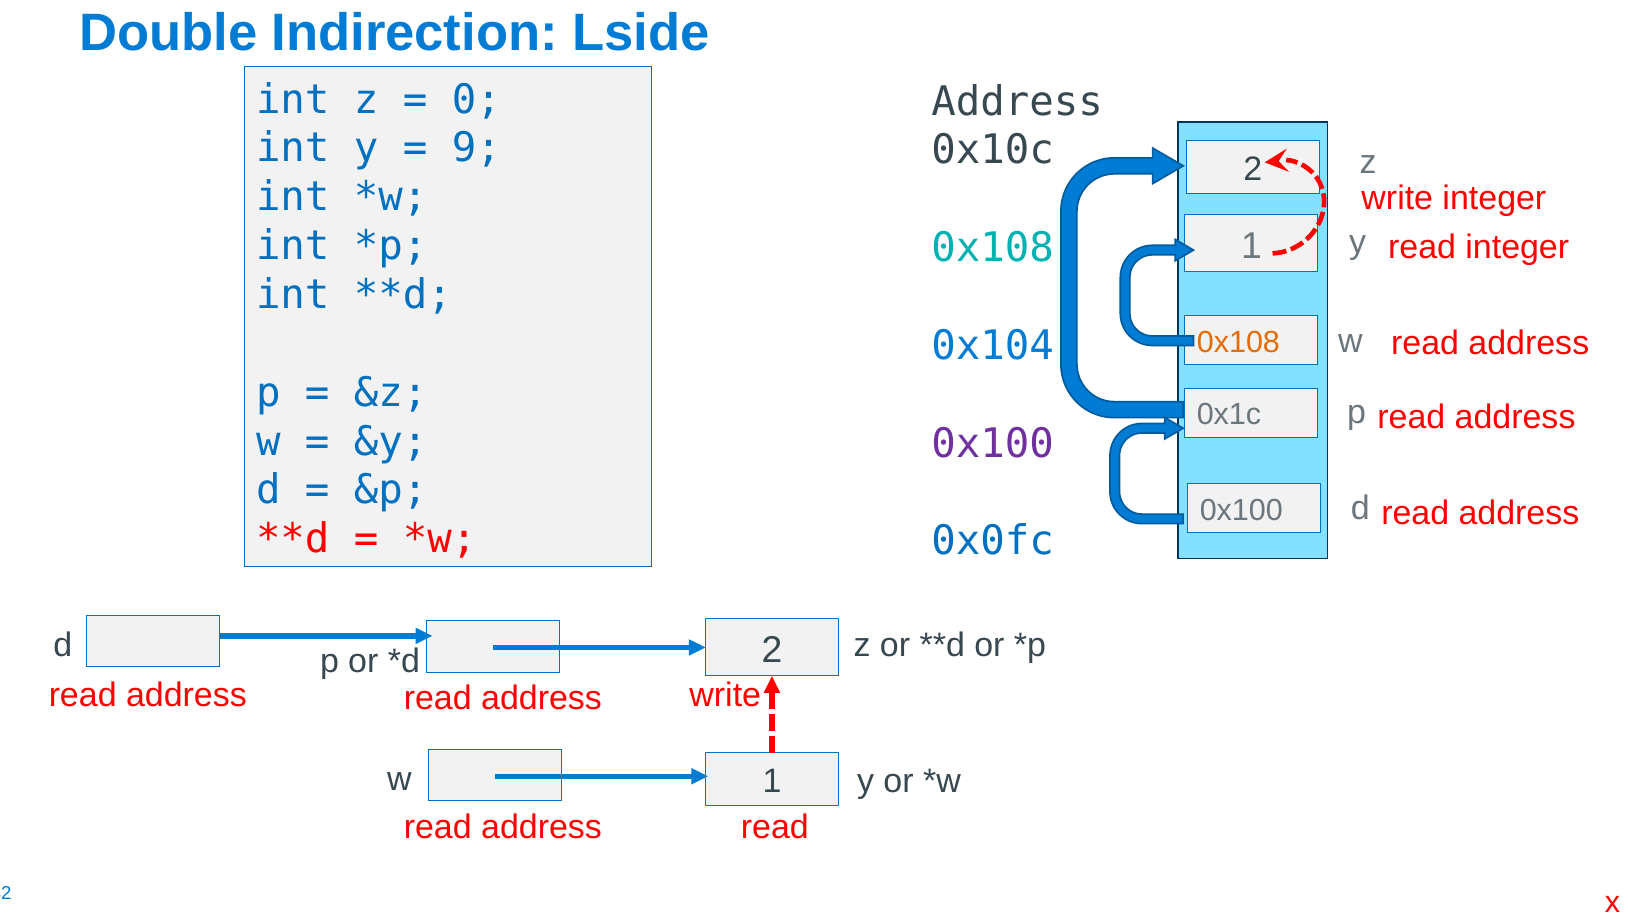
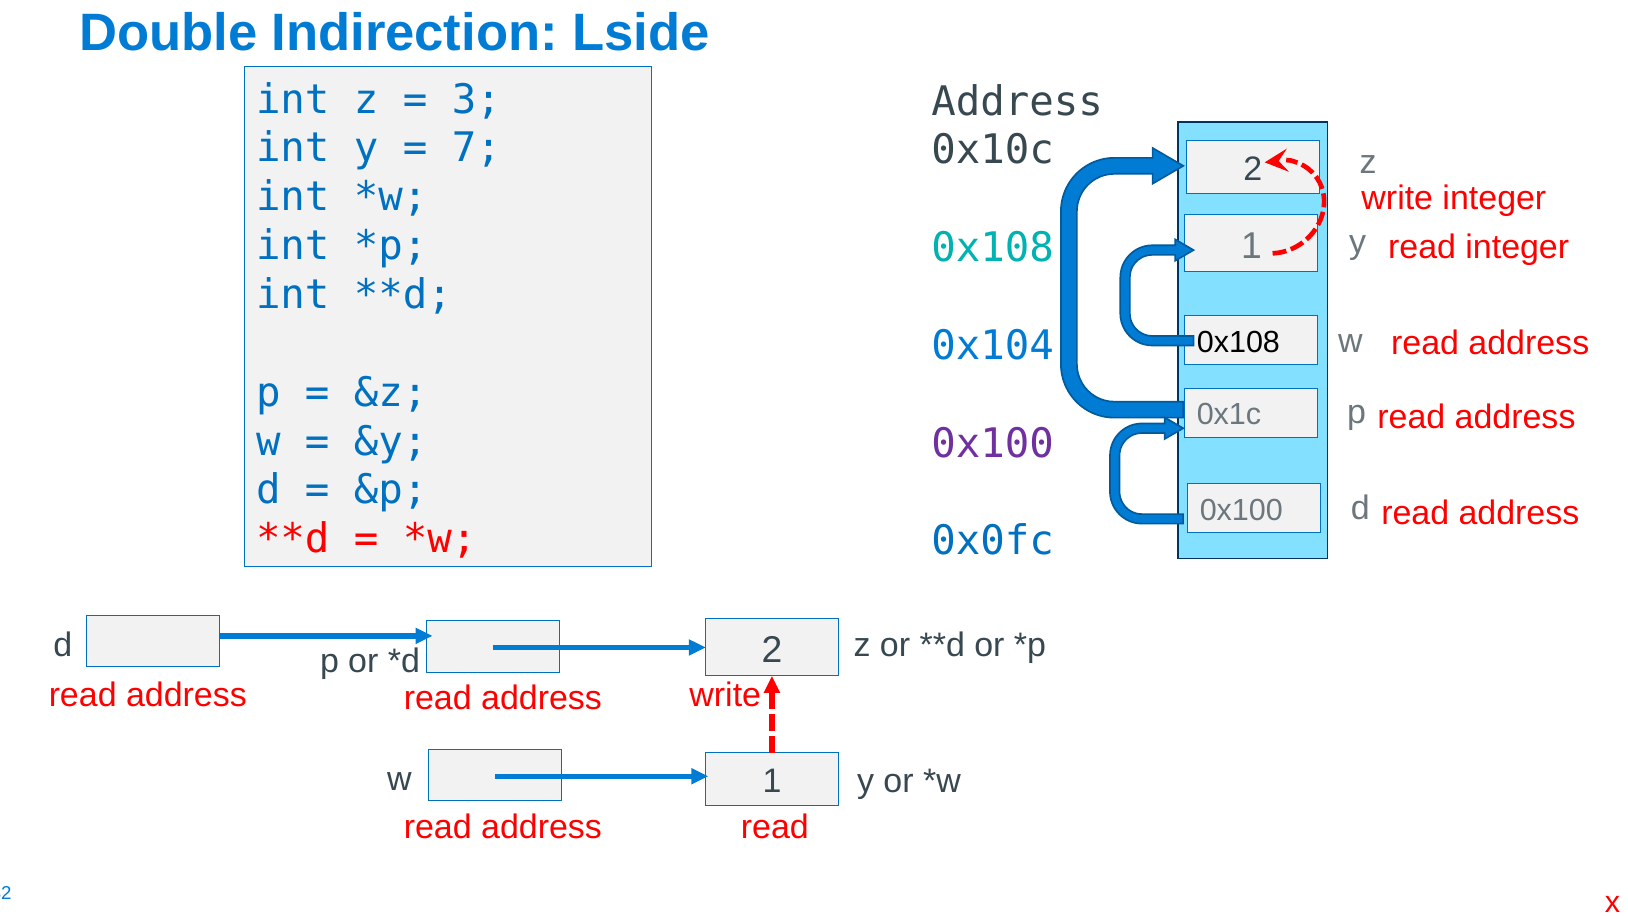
0: 0 -> 3 (476, 100)
9: 9 -> 7 (476, 149)
0x108 colour: orange -> black (1238, 342)
